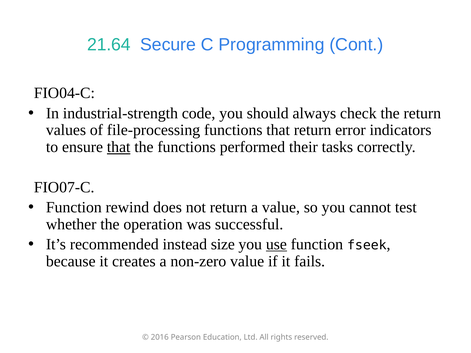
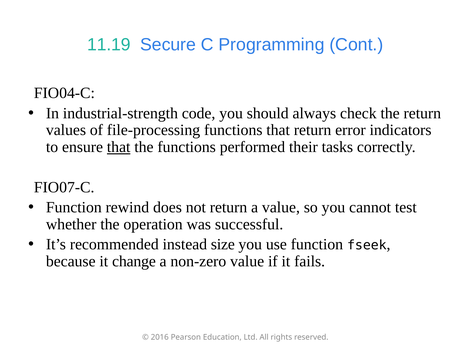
21.64: 21.64 -> 11.19 (109, 45)
use underline: present -> none (276, 244)
creates: creates -> change (134, 261)
